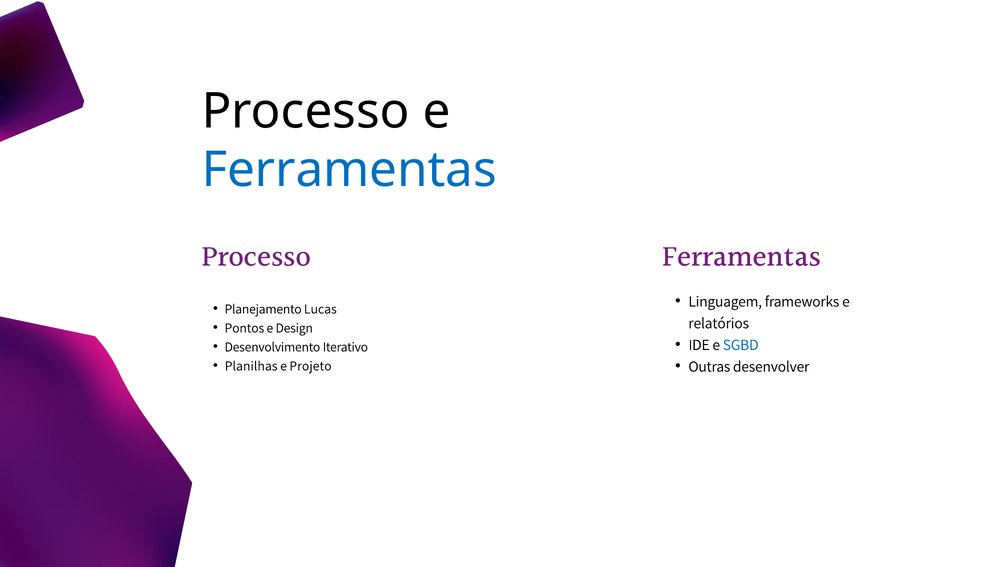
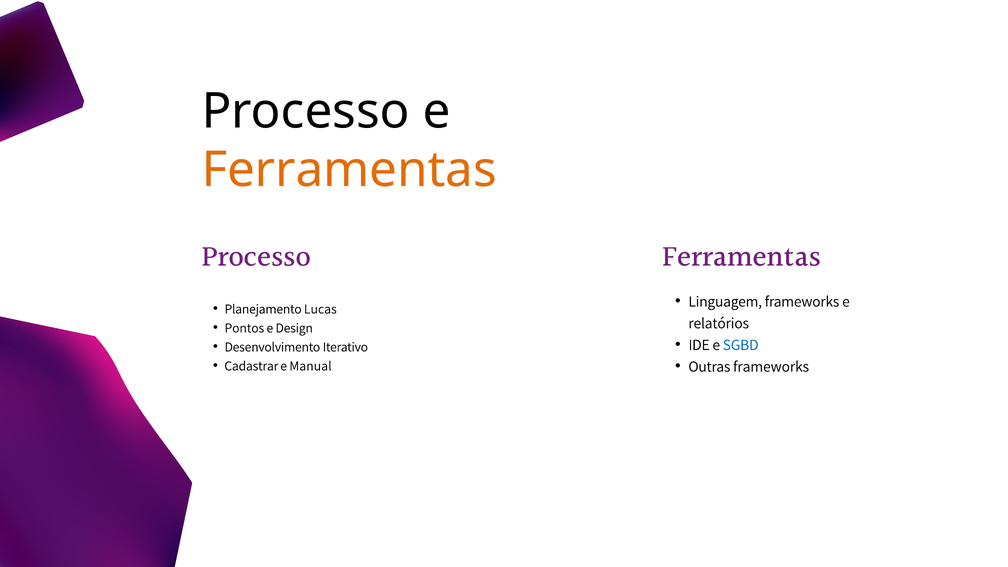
Ferramentas colour: blue -> orange (349, 170)
Outras desenvolver: desenvolver -> frameworks (771, 367)
Planilhas: Planilhas -> Cadastrar (251, 366)
Projeto: Projeto -> Manual (310, 366)
